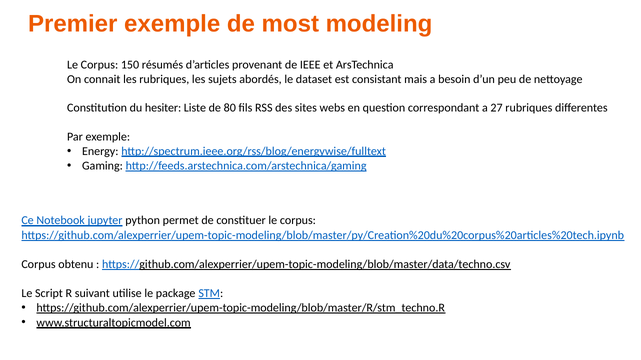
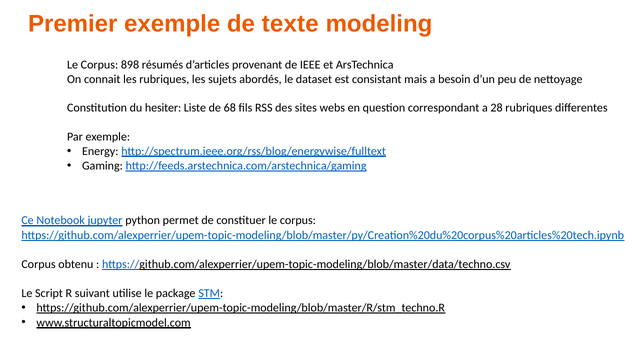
most: most -> texte (290, 24)
150: 150 -> 898 (130, 65)
80: 80 -> 68 (230, 108)
27: 27 -> 28 (497, 108)
